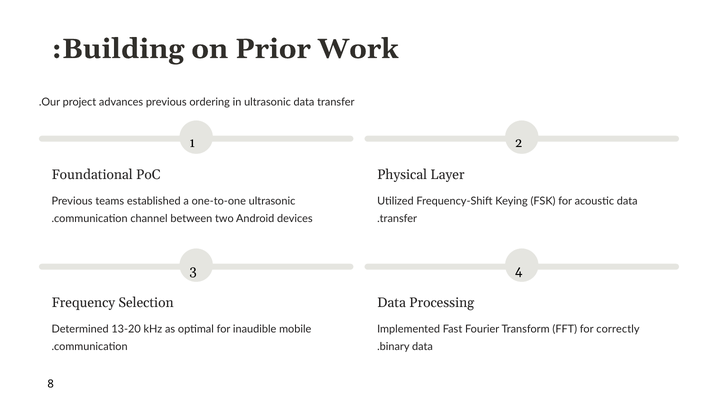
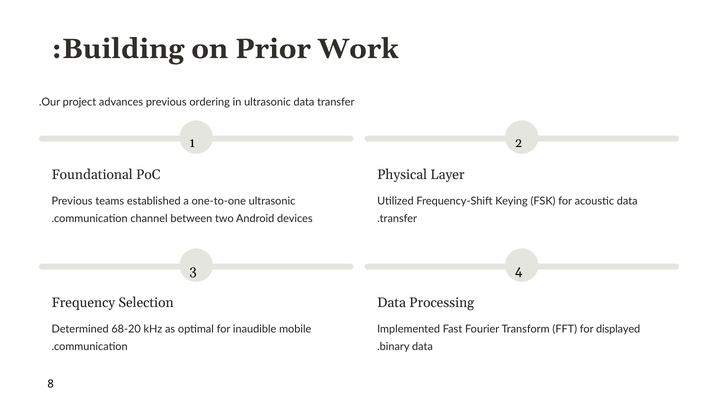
13-20: 13-20 -> 68-20 (126, 329)
correctly: correctly -> displayed (618, 329)
